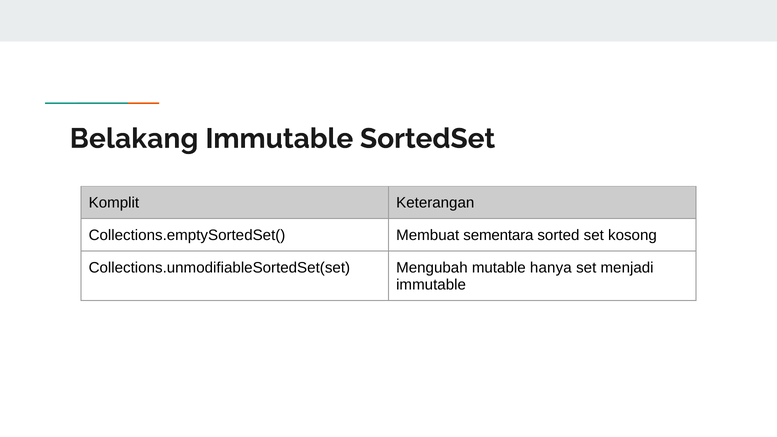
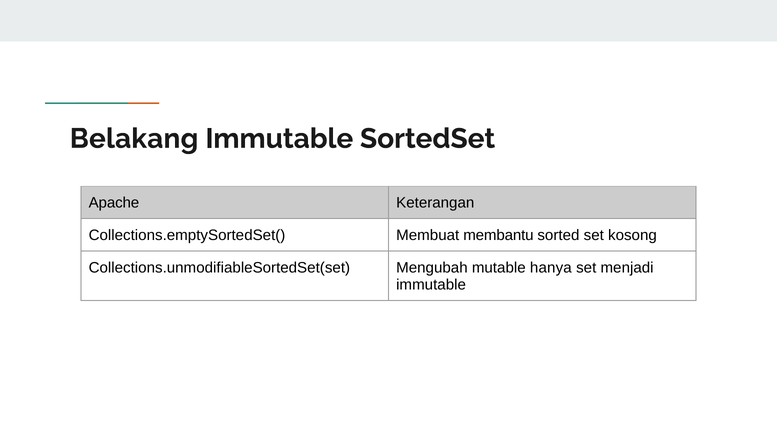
Komplit: Komplit -> Apache (114, 203)
sementara: sementara -> membantu (498, 235)
